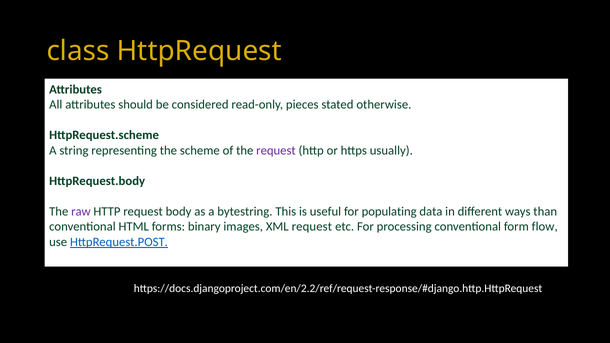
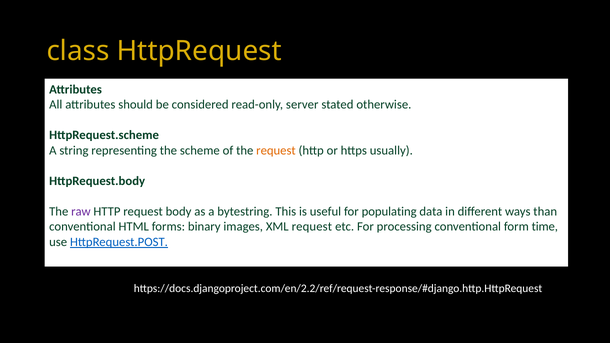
pieces: pieces -> server (302, 105)
request colour: purple -> orange (276, 151)
flow: flow -> time (545, 227)
